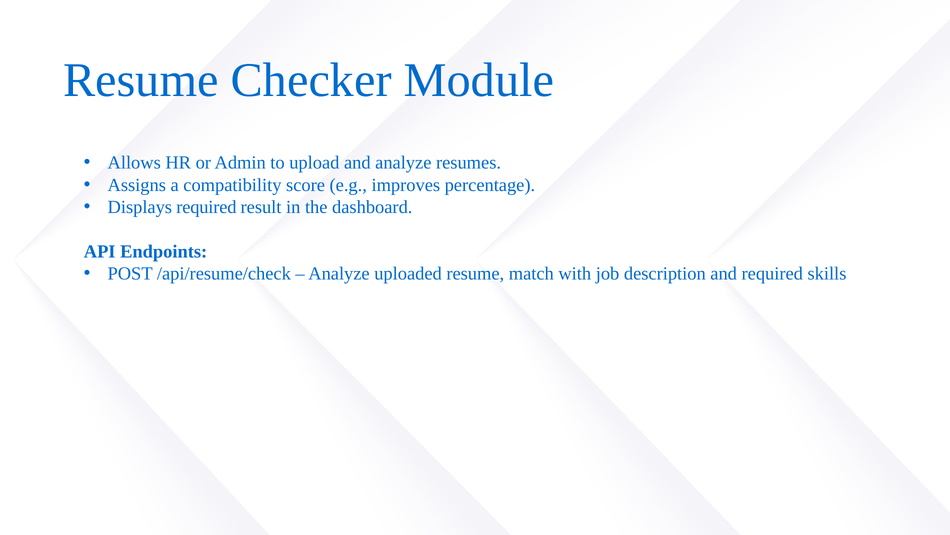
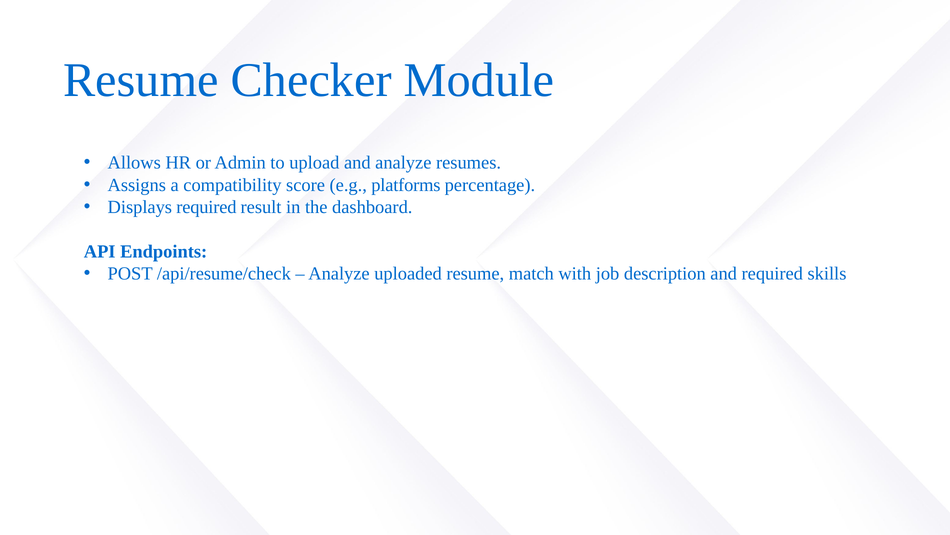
improves: improves -> platforms (406, 185)
